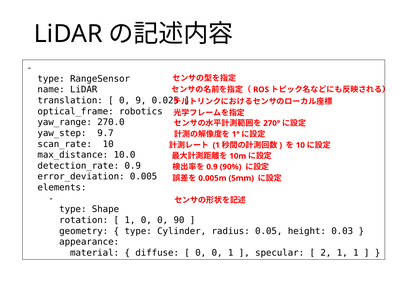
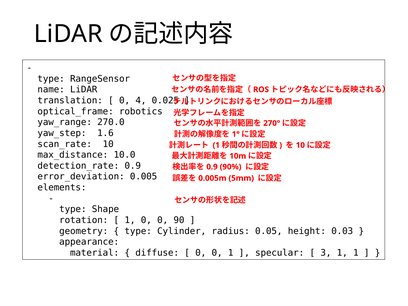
9: 9 -> 4 (141, 101)
9.7: 9.7 -> 1.6 (105, 133)
2: 2 -> 3 (326, 253)
